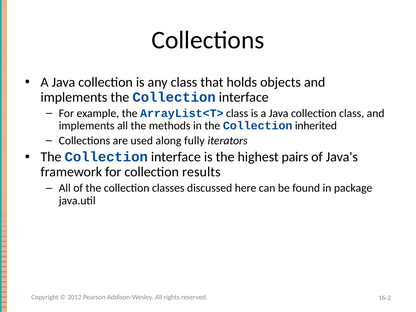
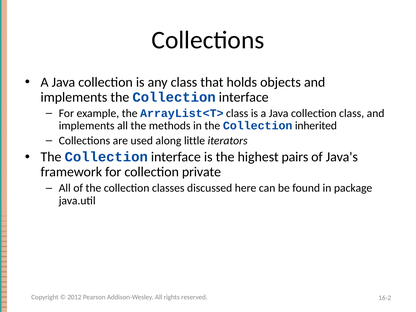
fully: fully -> little (195, 141)
results: results -> private (201, 172)
